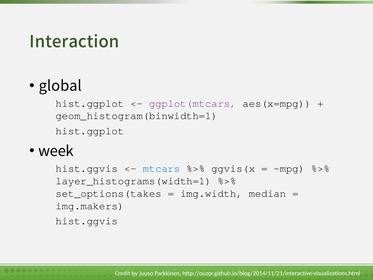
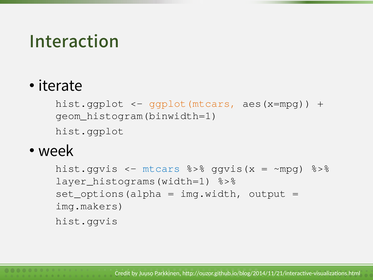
global: global -> iterate (60, 86)
ggplot(mtcars colour: purple -> orange (193, 103)
set_options(takes: set_options(takes -> set_options(alpha (109, 193)
median: median -> output (268, 193)
